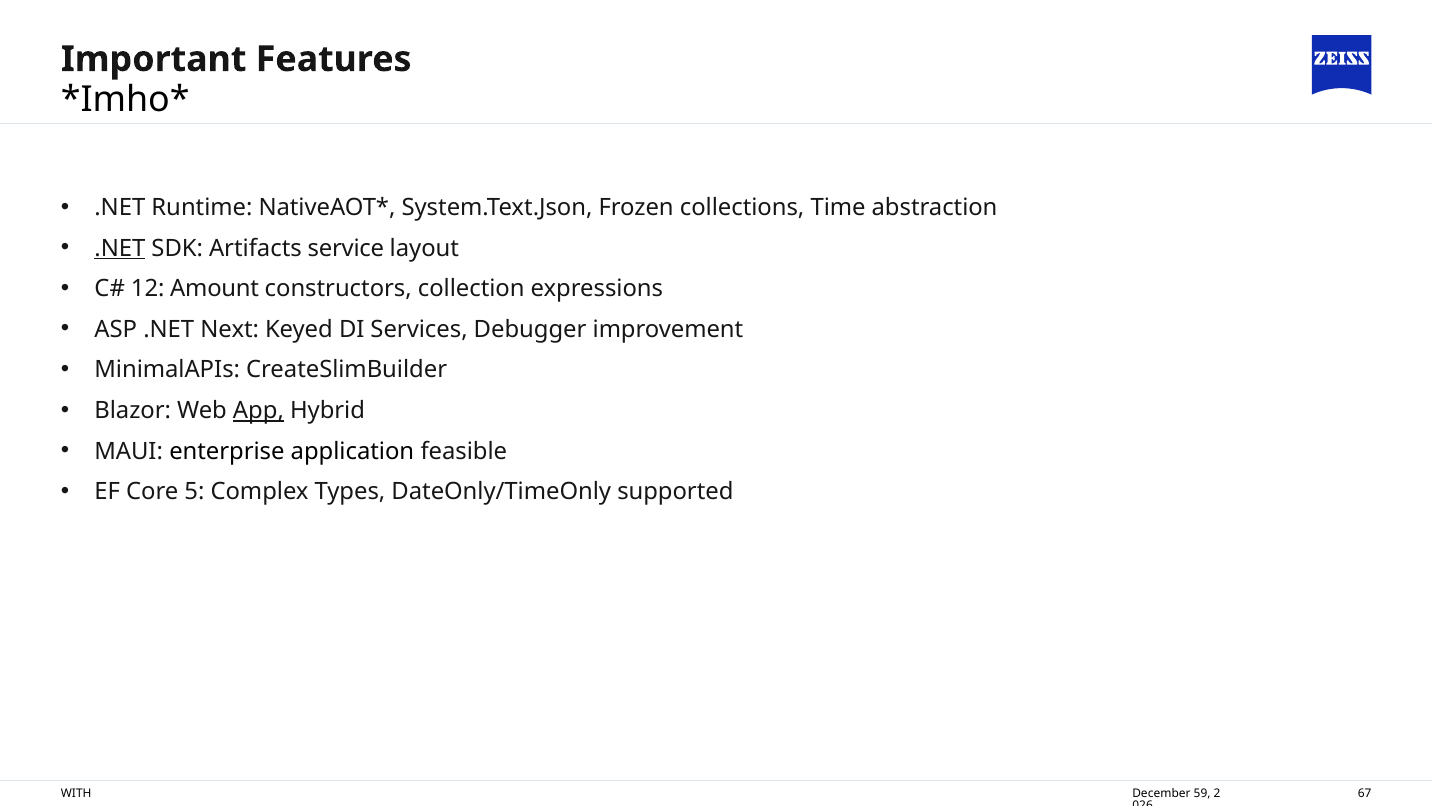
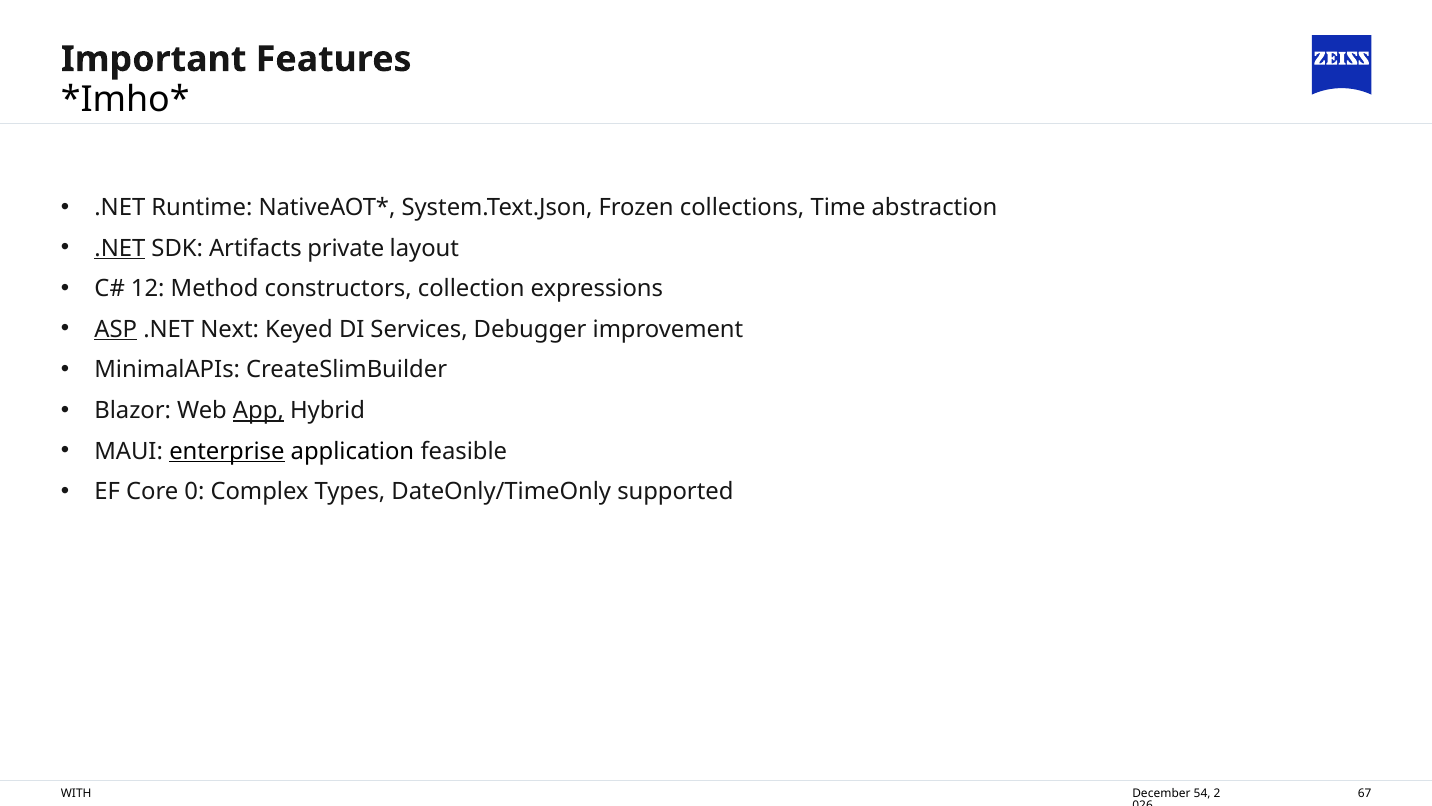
service: service -> private (346, 248)
Amount: Amount -> Method (215, 289)
ASP underline: none -> present (116, 329)
enterprise underline: none -> present (227, 451)
5: 5 -> 0 (194, 491)
59: 59 -> 54 (1202, 793)
